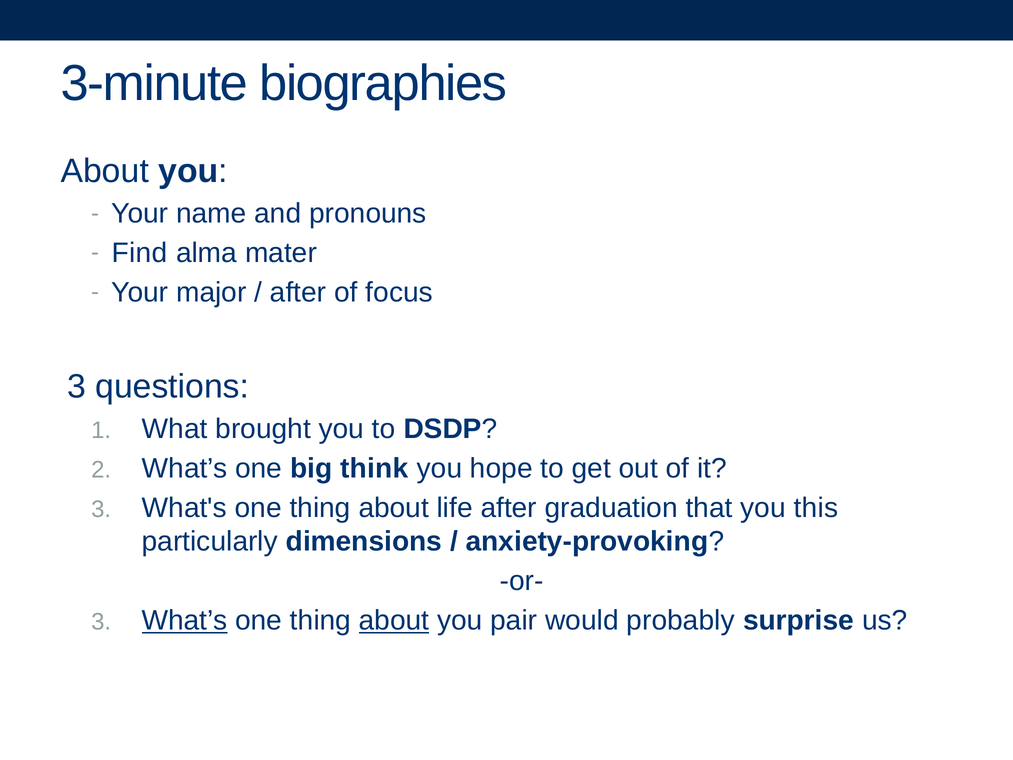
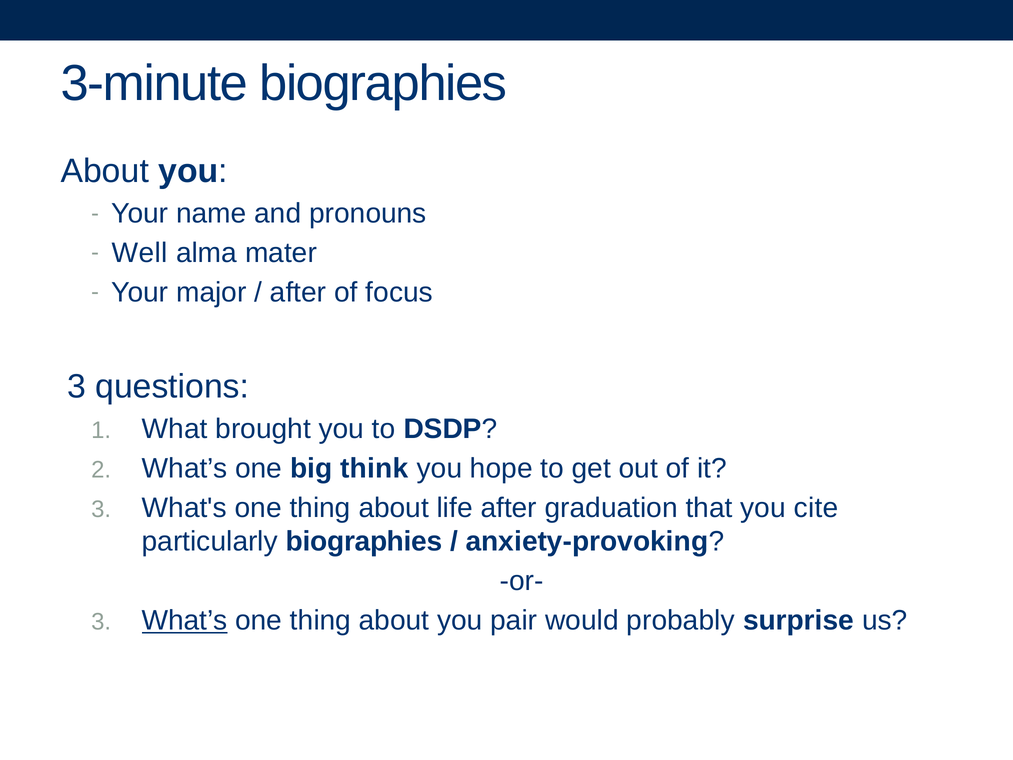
Find: Find -> Well (140, 253)
this: this -> cite (816, 508)
particularly dimensions: dimensions -> biographies (364, 541)
about underline: present -> none (394, 620)
